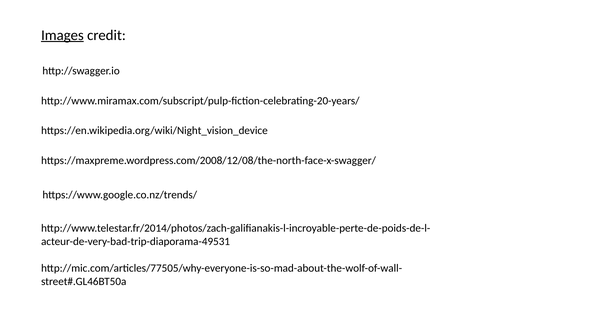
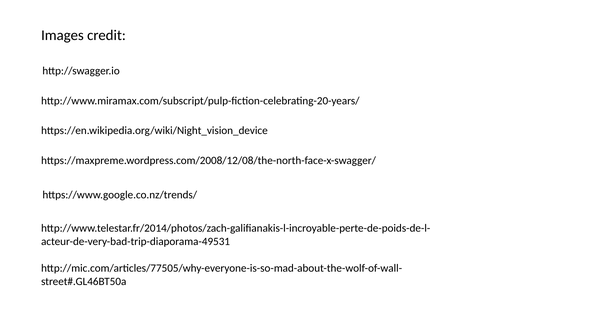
Images underline: present -> none (62, 35)
